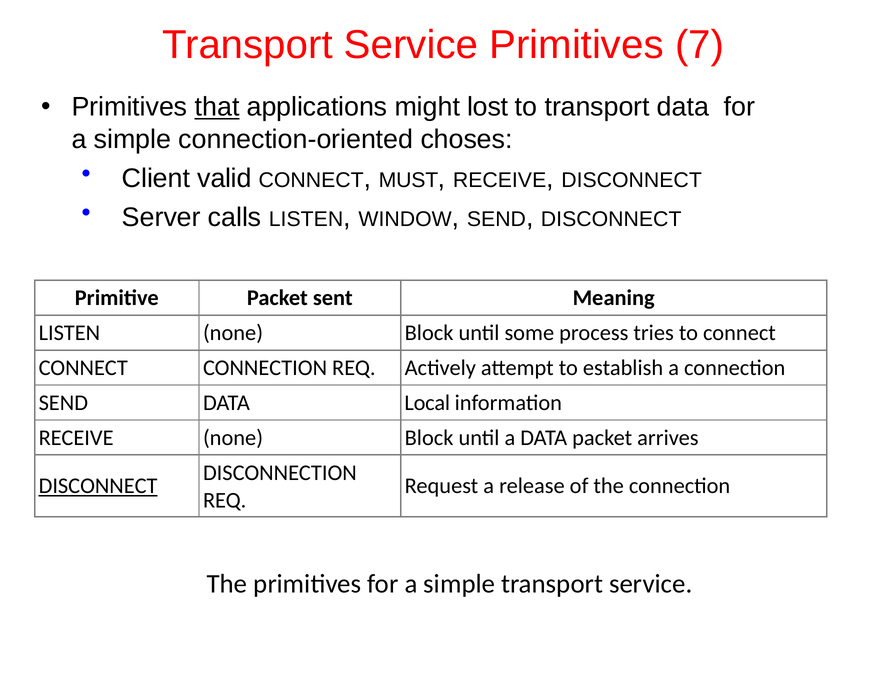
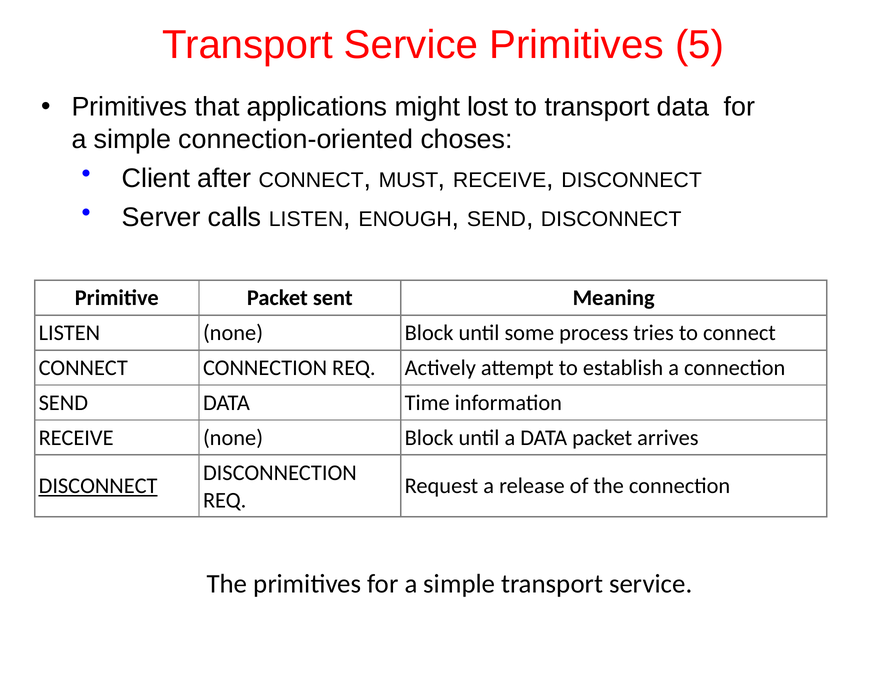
7: 7 -> 5 (700, 45)
that underline: present -> none (217, 107)
valid: valid -> after (224, 178)
WINDOW: WINDOW -> ENOUGH (405, 219)
Local: Local -> Time (427, 403)
